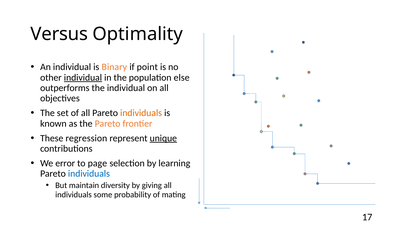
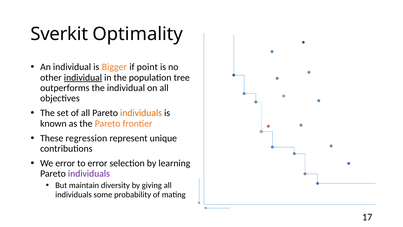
Versus: Versus -> Sverkit (59, 34)
Binary: Binary -> Bigger (114, 67)
else: else -> tree (182, 77)
unique underline: present -> none (163, 138)
to page: page -> error (97, 163)
individuals colour: blue -> purple (89, 173)
